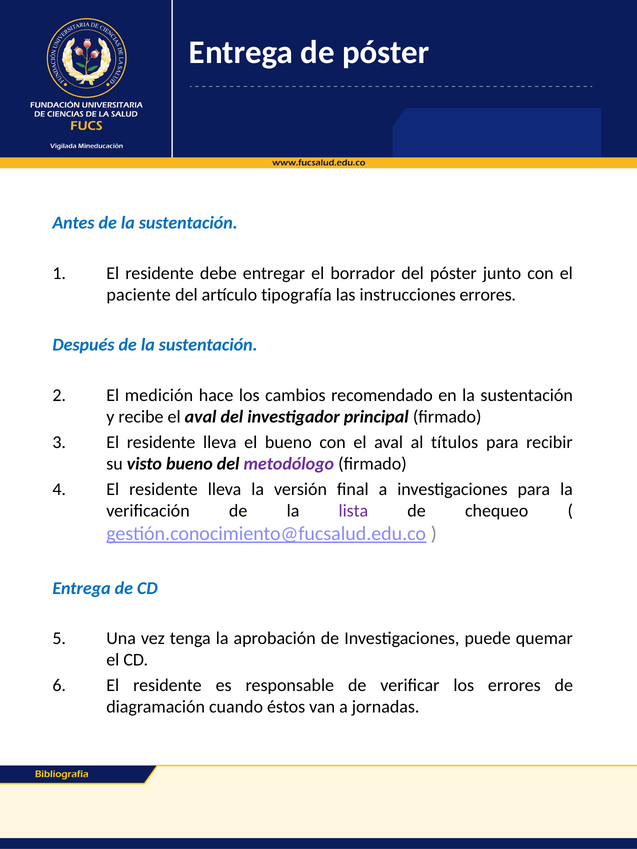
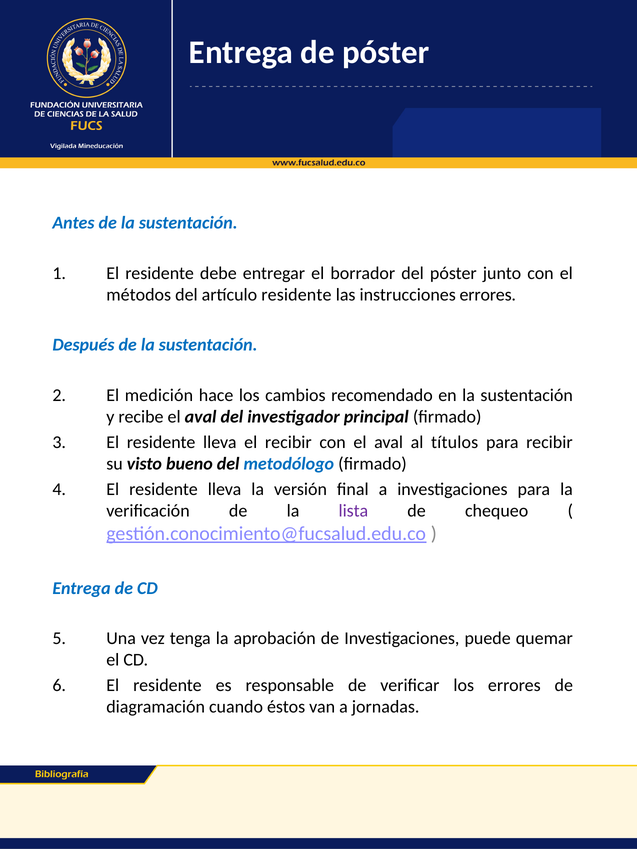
paciente: paciente -> métodos (139, 295)
artículo tipografía: tipografía -> residente (296, 295)
el bueno: bueno -> recibir (288, 442)
metodólogo colour: purple -> blue (289, 464)
